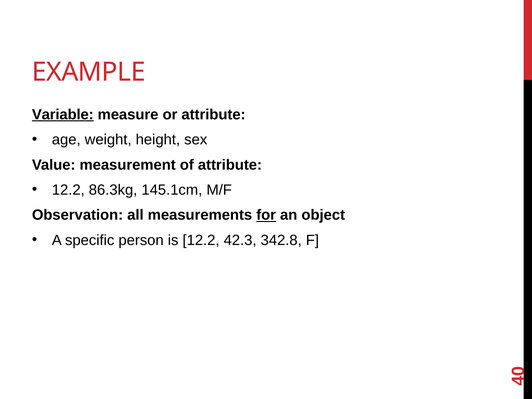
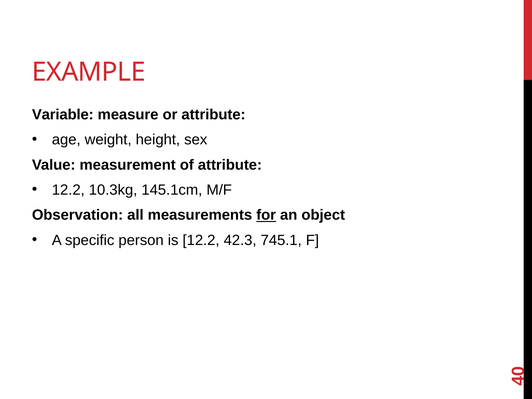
Variable underline: present -> none (63, 115)
86.3kg: 86.3kg -> 10.3kg (113, 190)
342.8: 342.8 -> 745.1 (281, 240)
